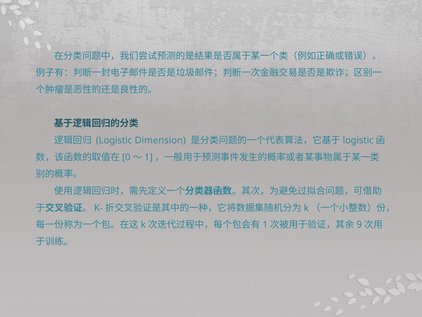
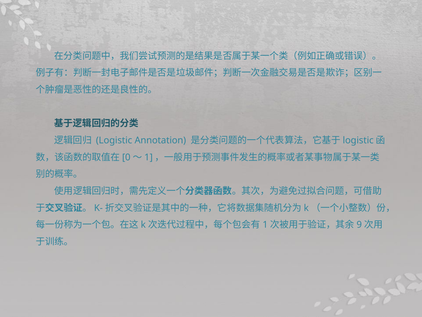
Dimension: Dimension -> Annotation (160, 140)
